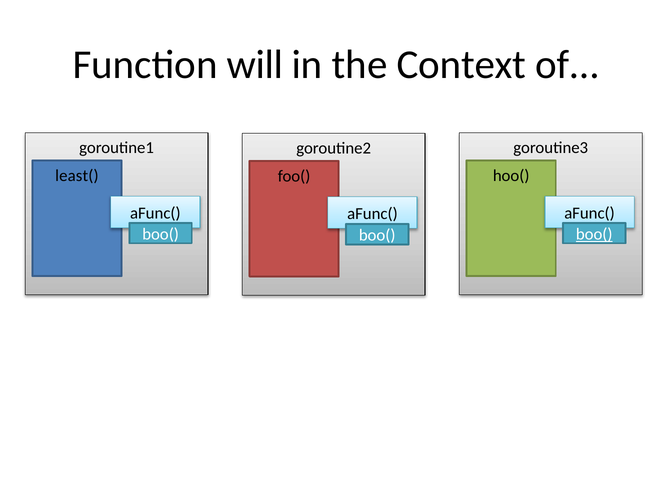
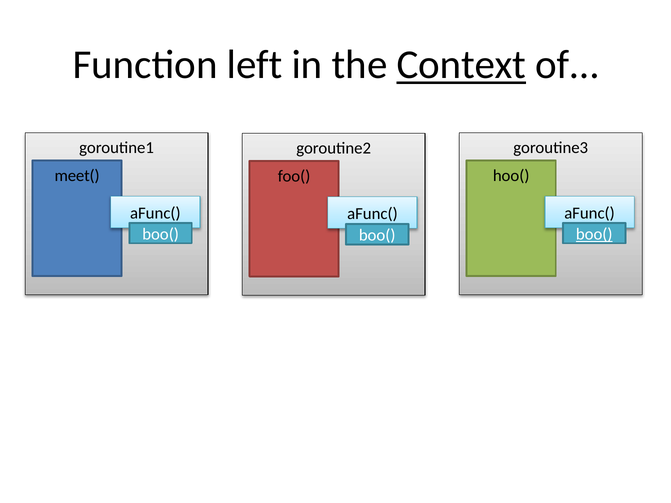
will: will -> left (255, 65)
Context underline: none -> present (461, 65)
least(: least( -> meet( (77, 176)
